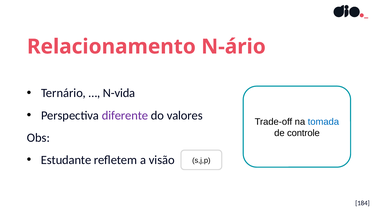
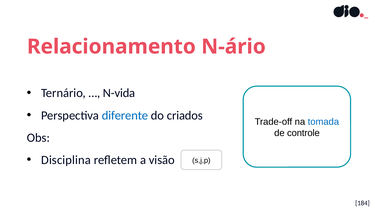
diferente colour: purple -> blue (125, 115)
valores: valores -> criados (185, 115)
Estudante: Estudante -> Disciplina (66, 160)
